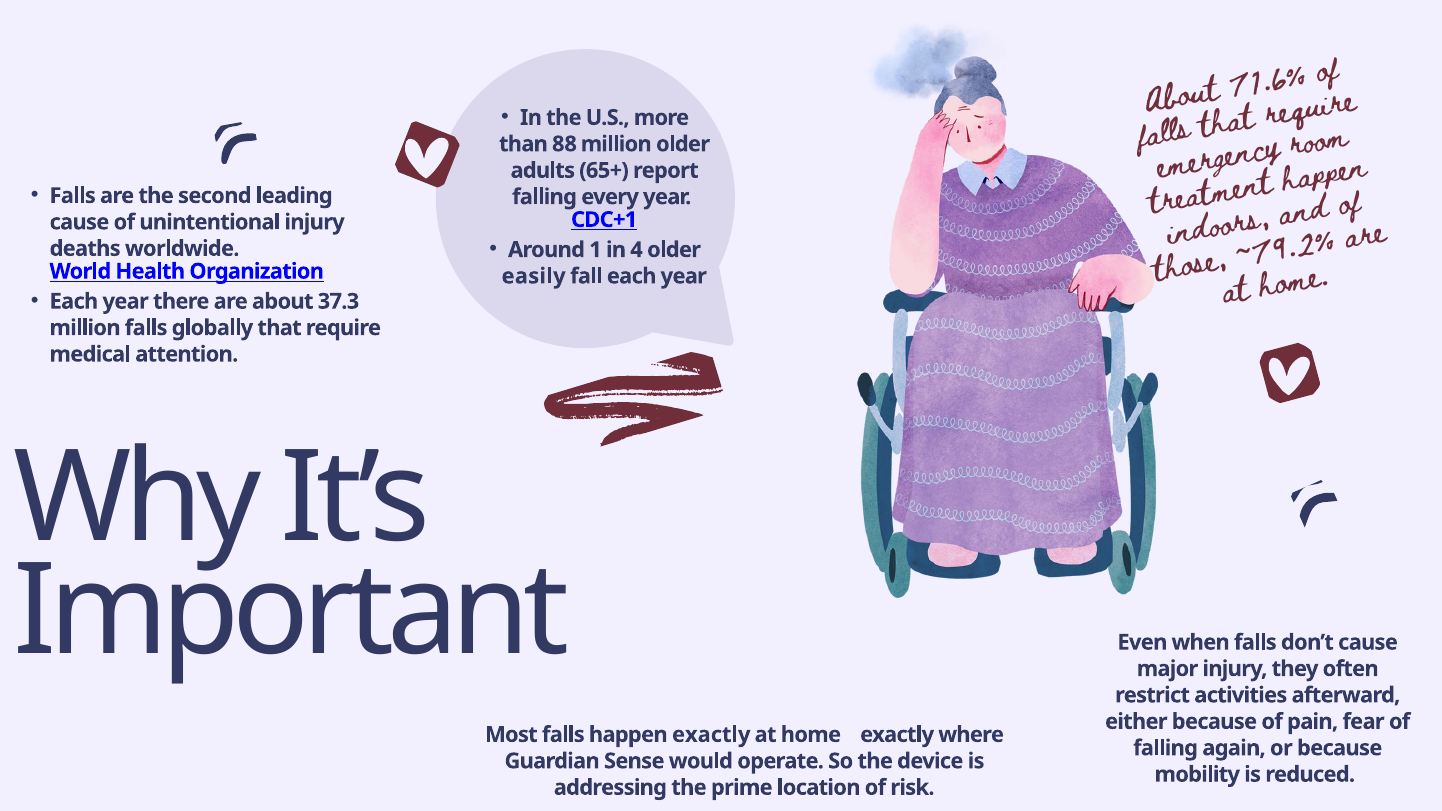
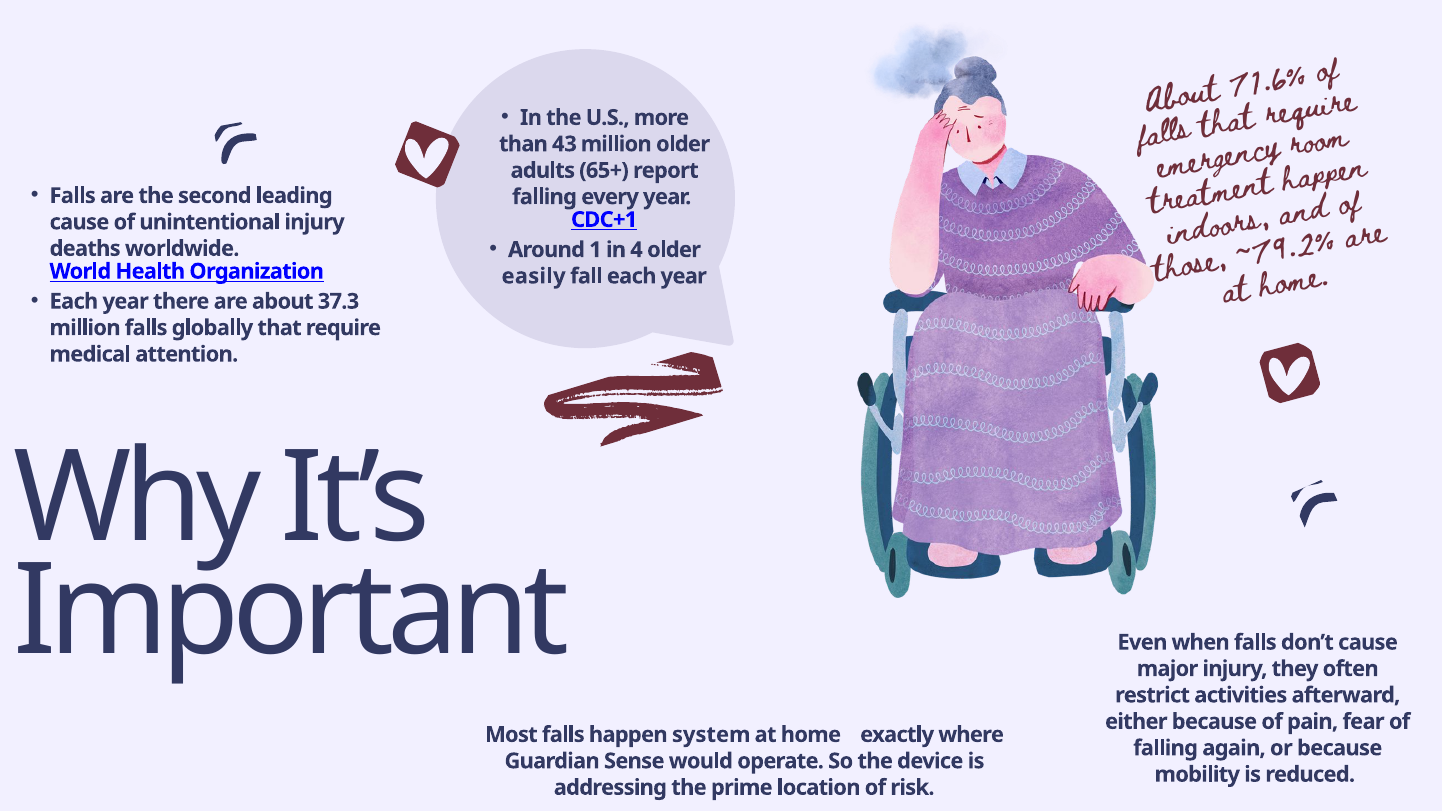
88: 88 -> 43 (564, 144)
happen exactly: exactly -> system (711, 735)
